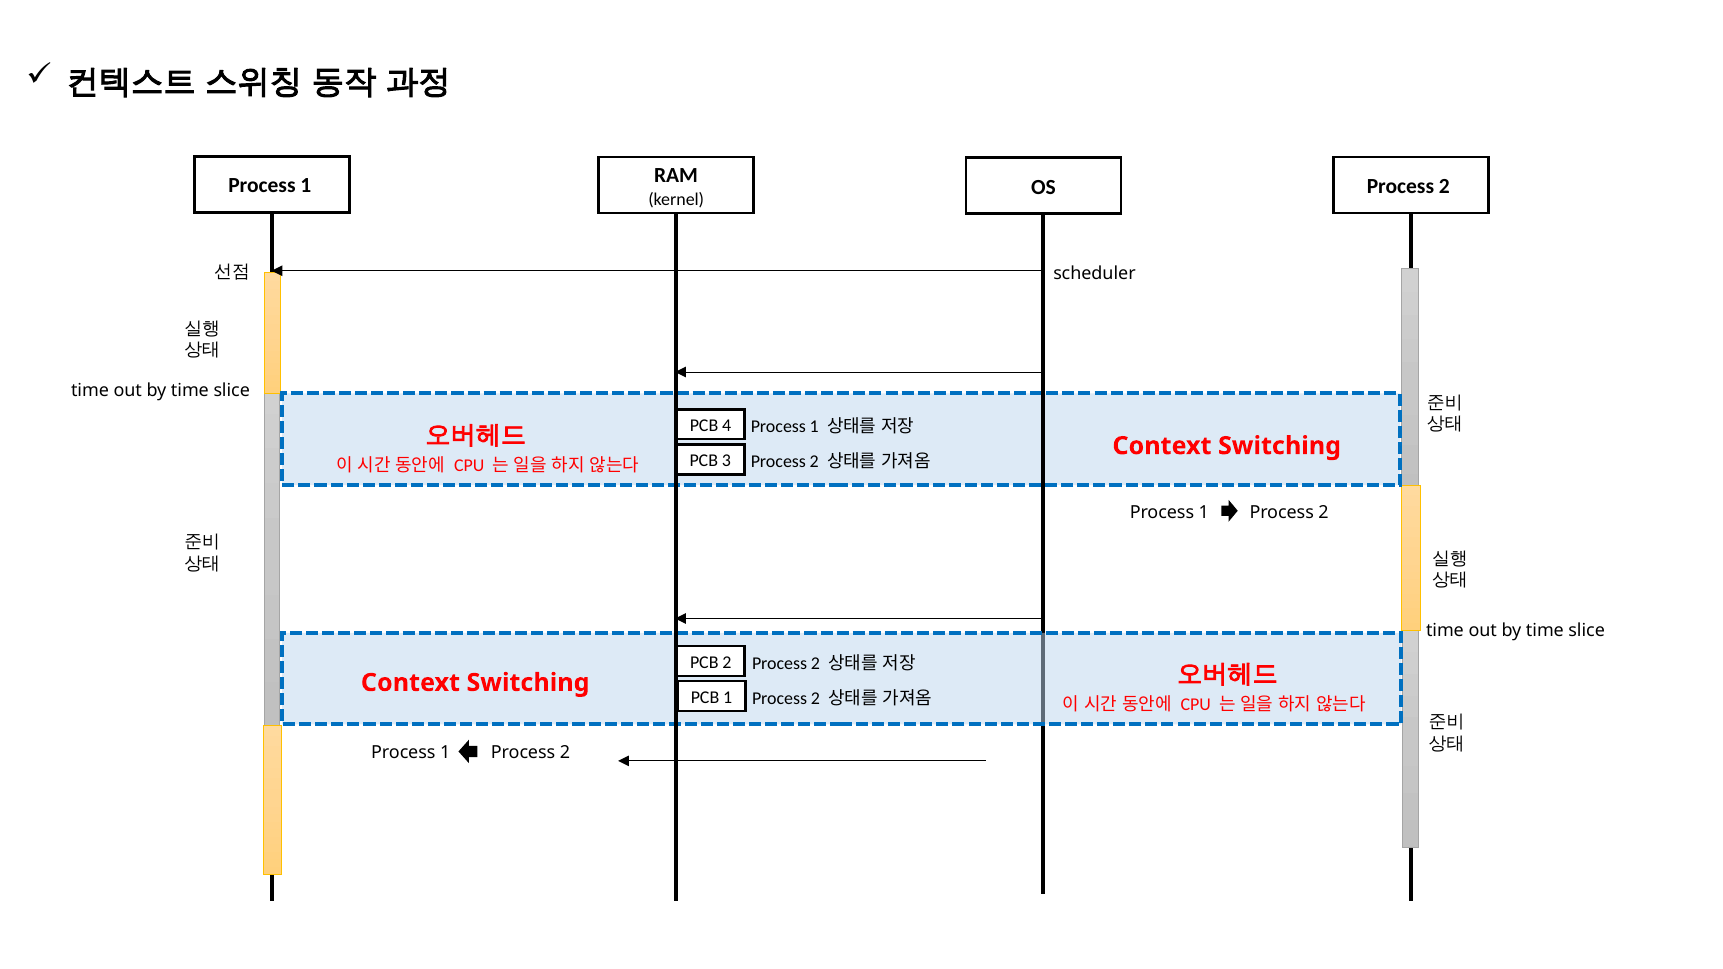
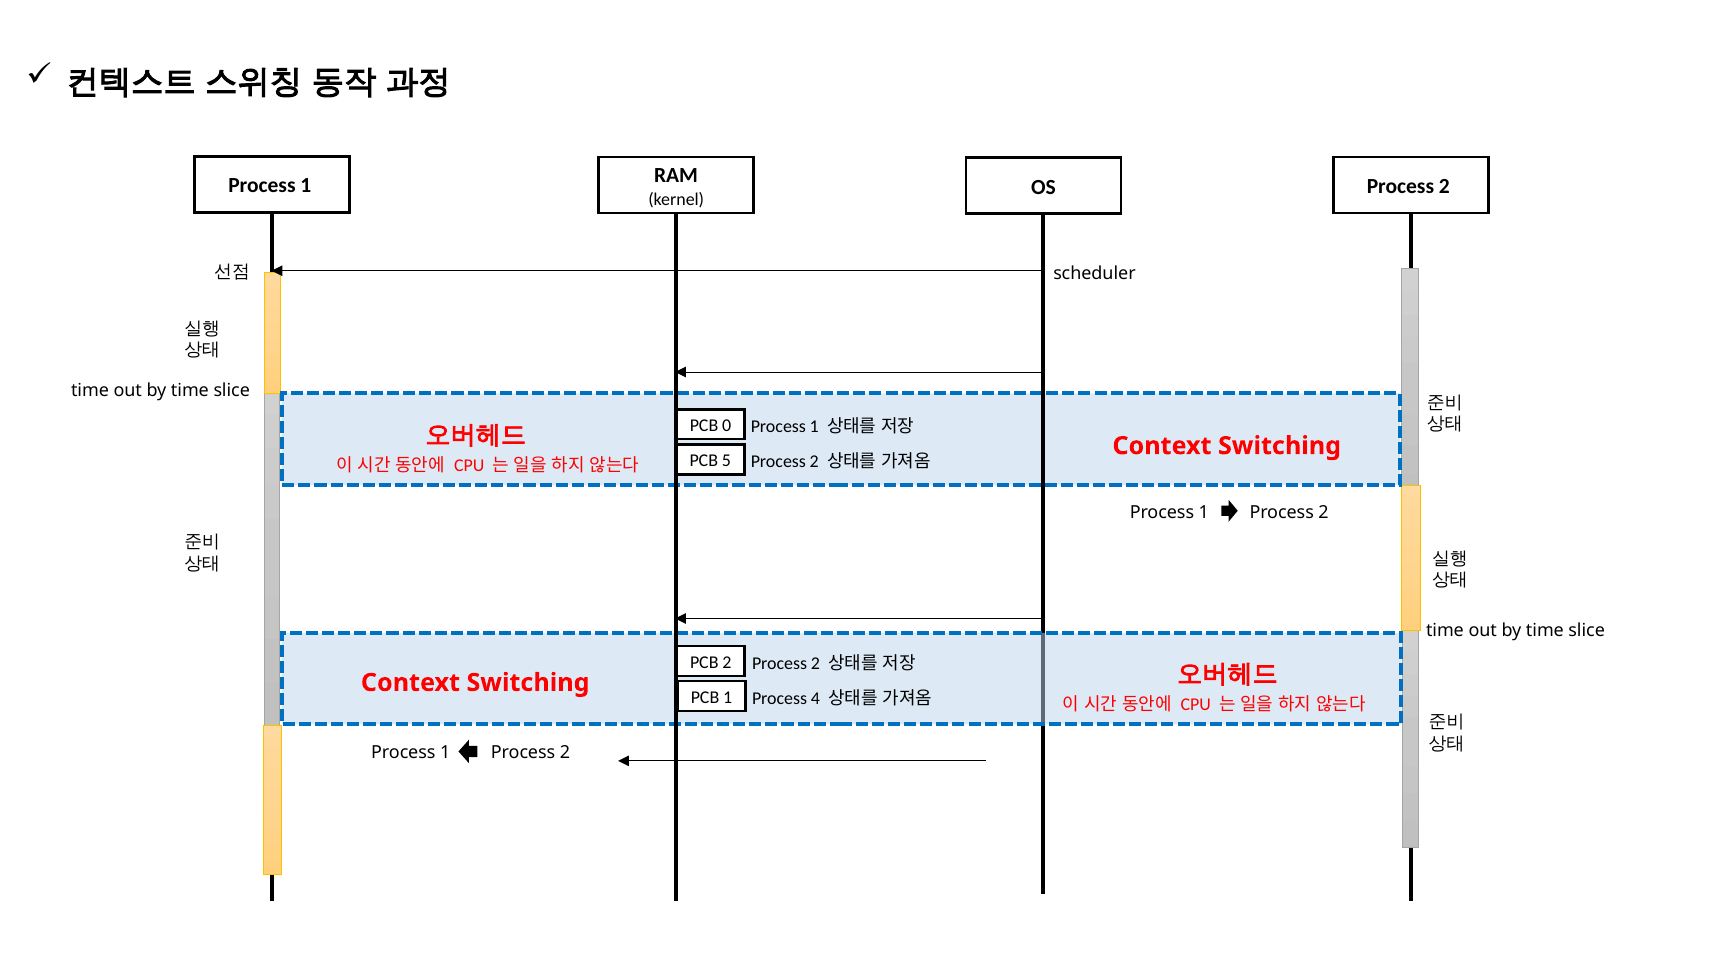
4: 4 -> 0 (727, 426)
3: 3 -> 5 (726, 461)
PCB 1 Process 2: 2 -> 4 (815, 699)
